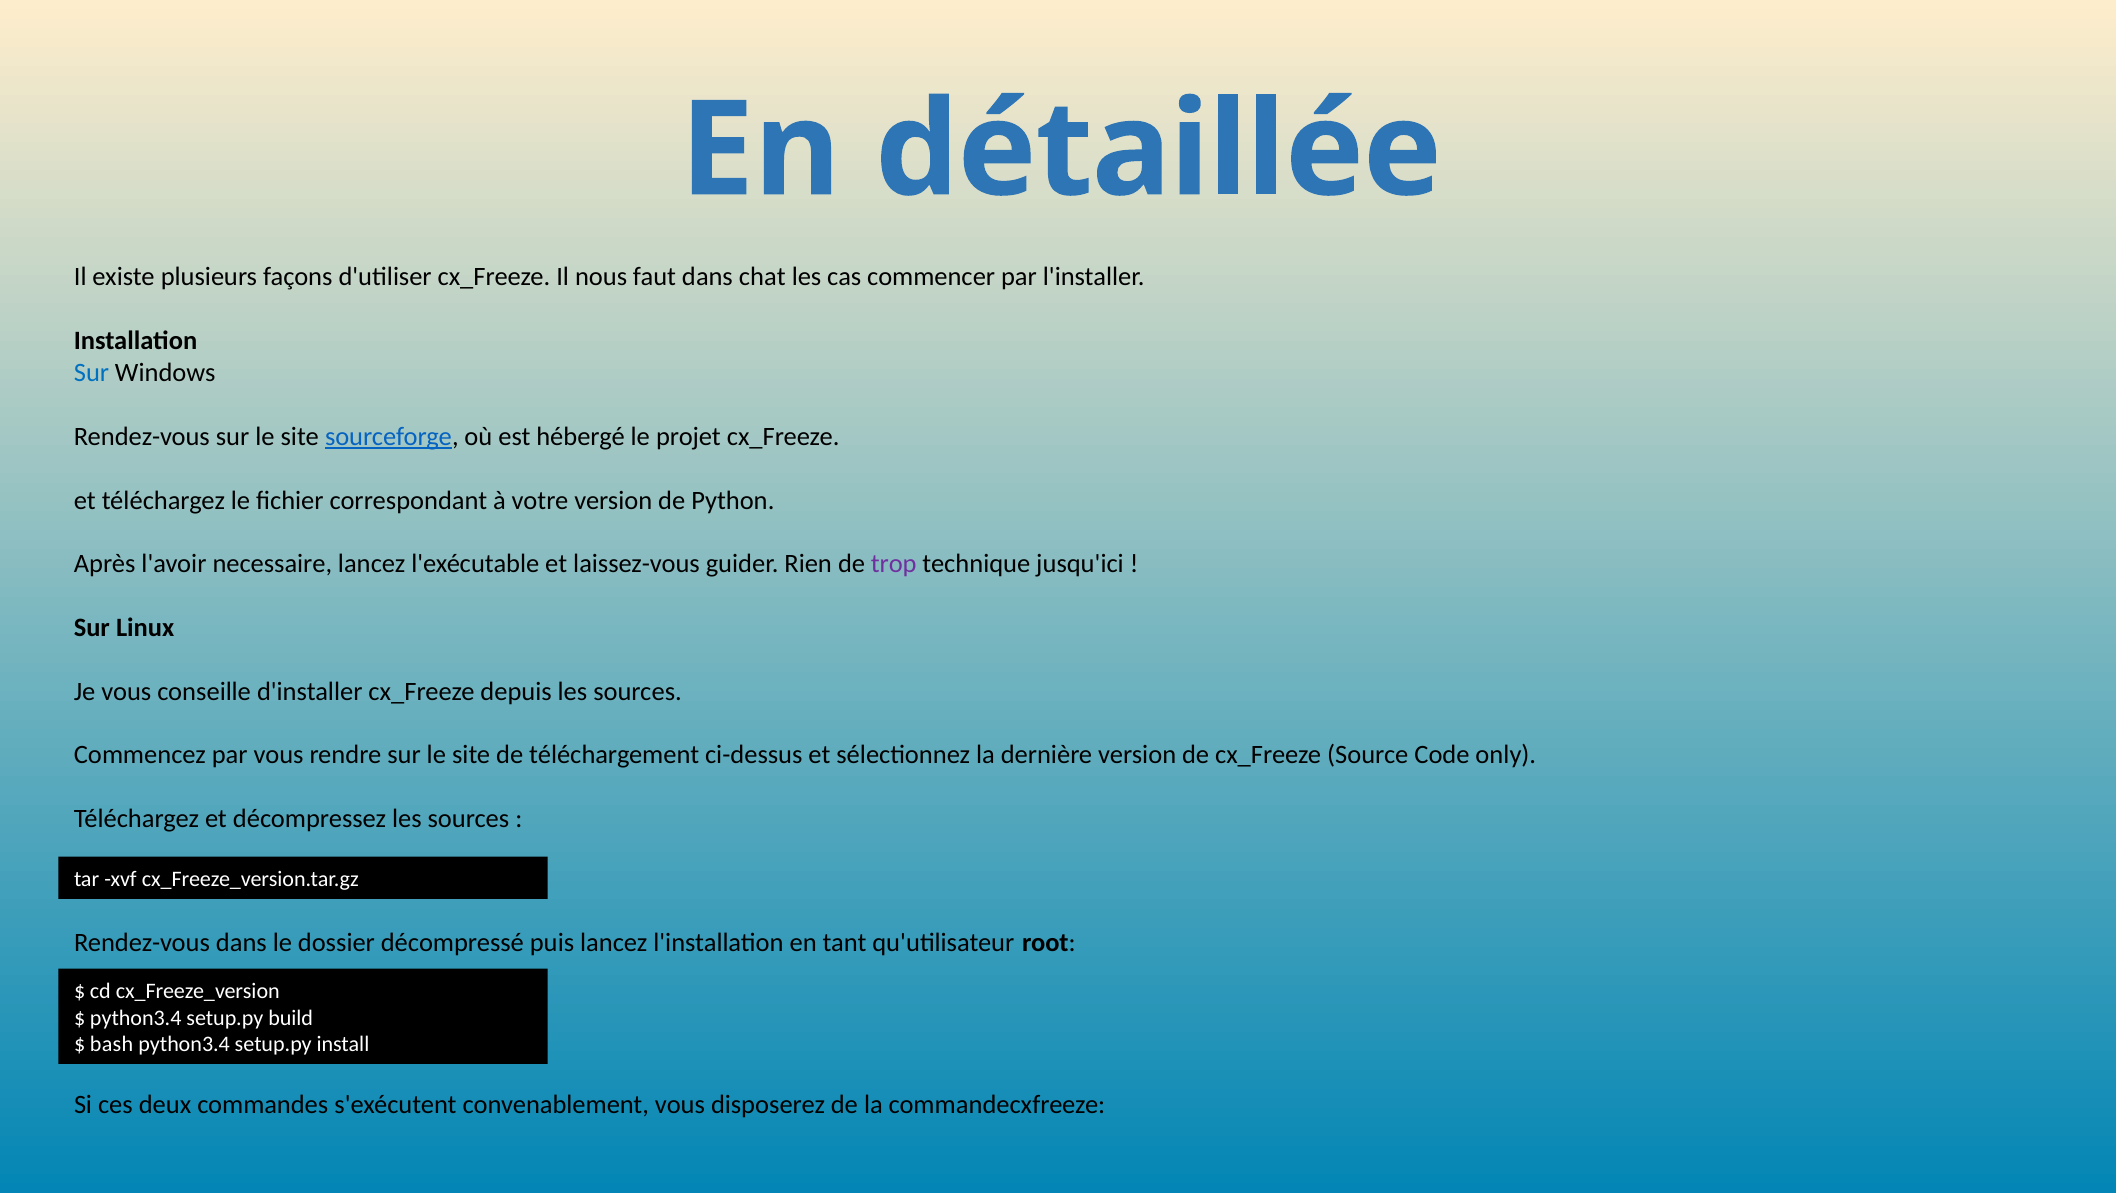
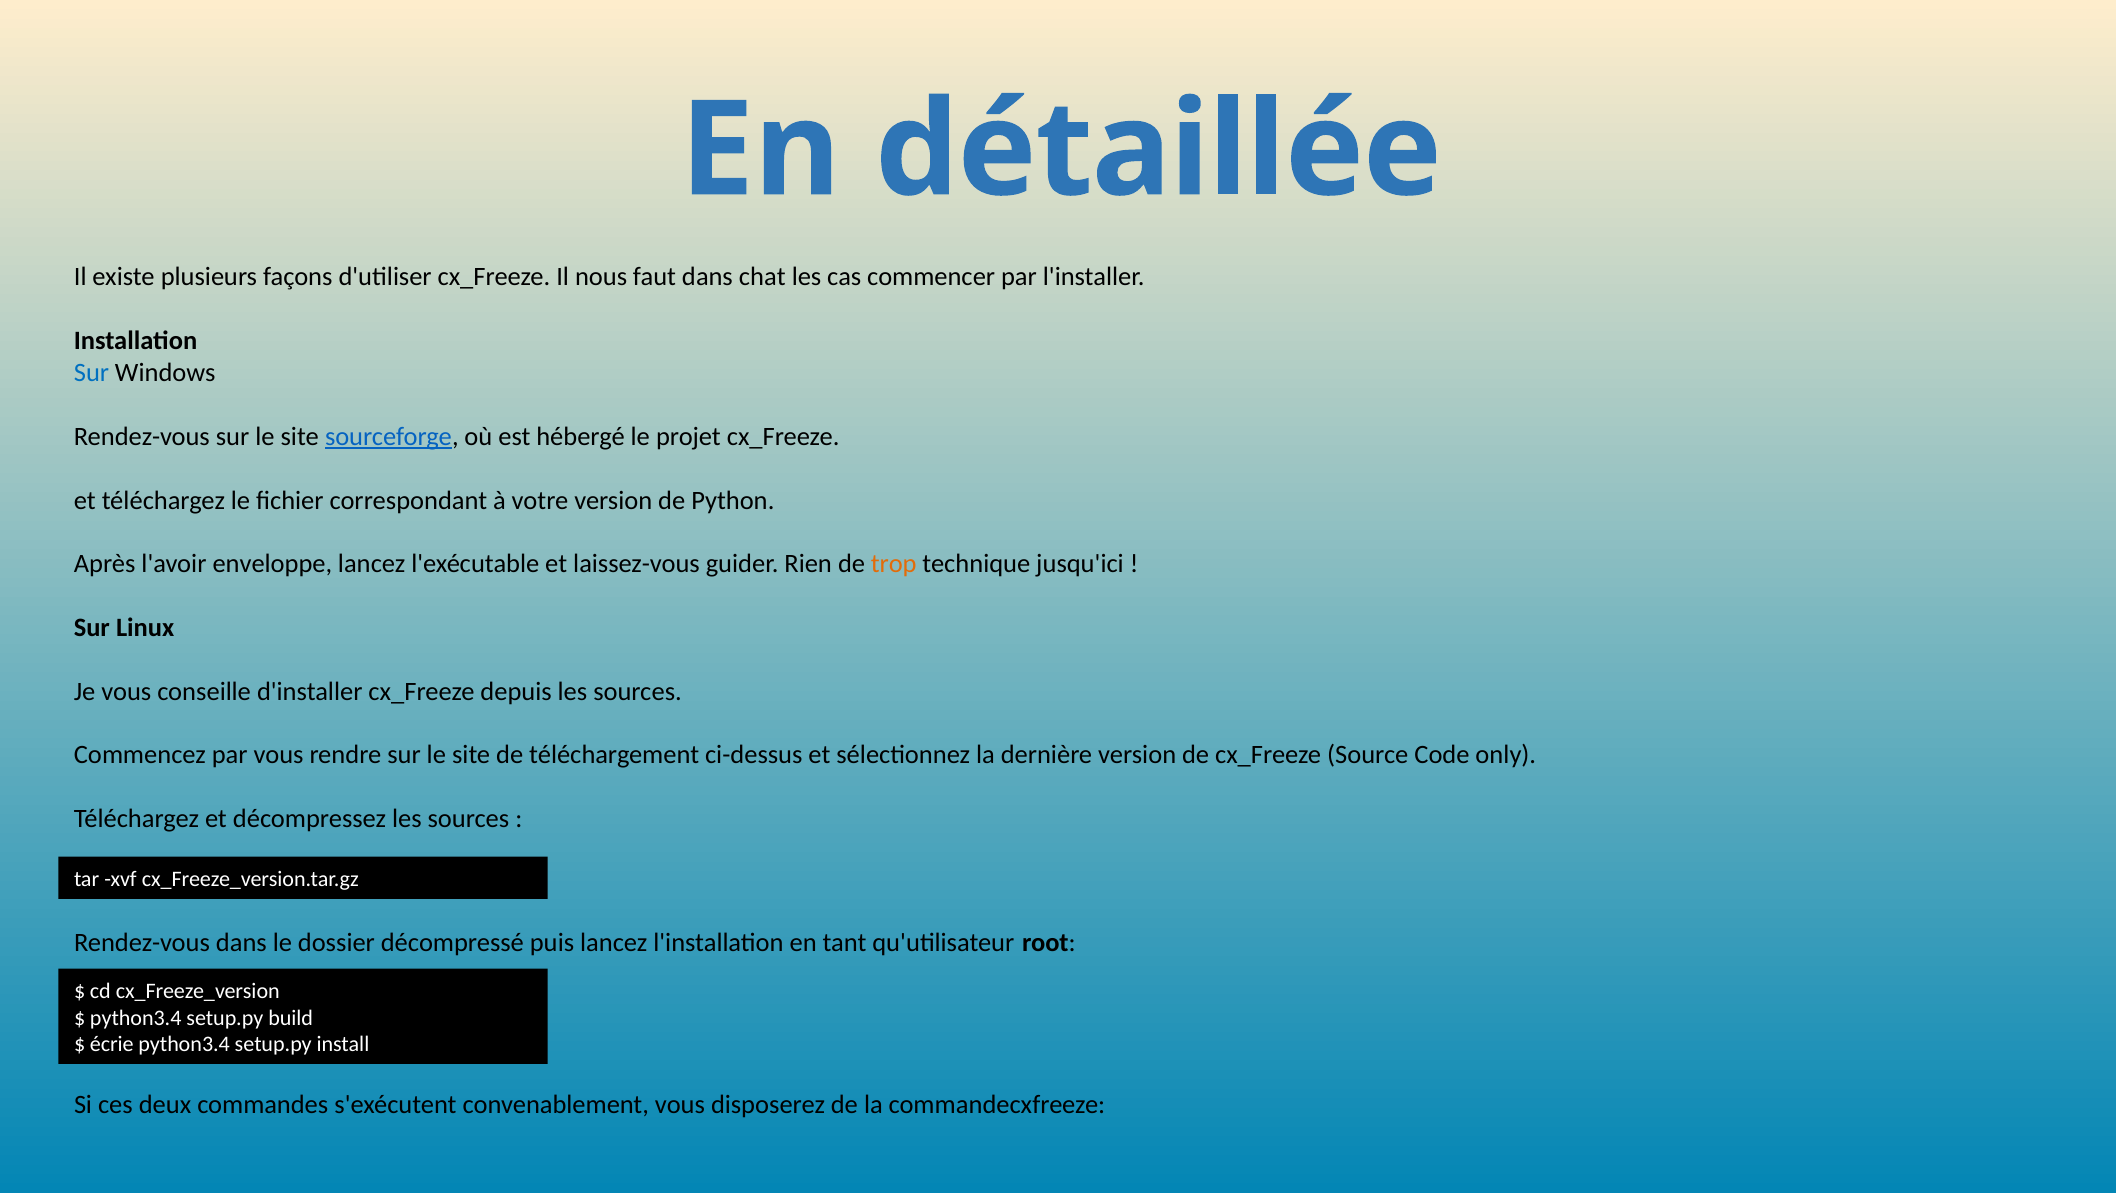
necessaire: necessaire -> enveloppe (272, 564)
trop colour: purple -> orange (894, 564)
bash: bash -> écrie (112, 1045)
